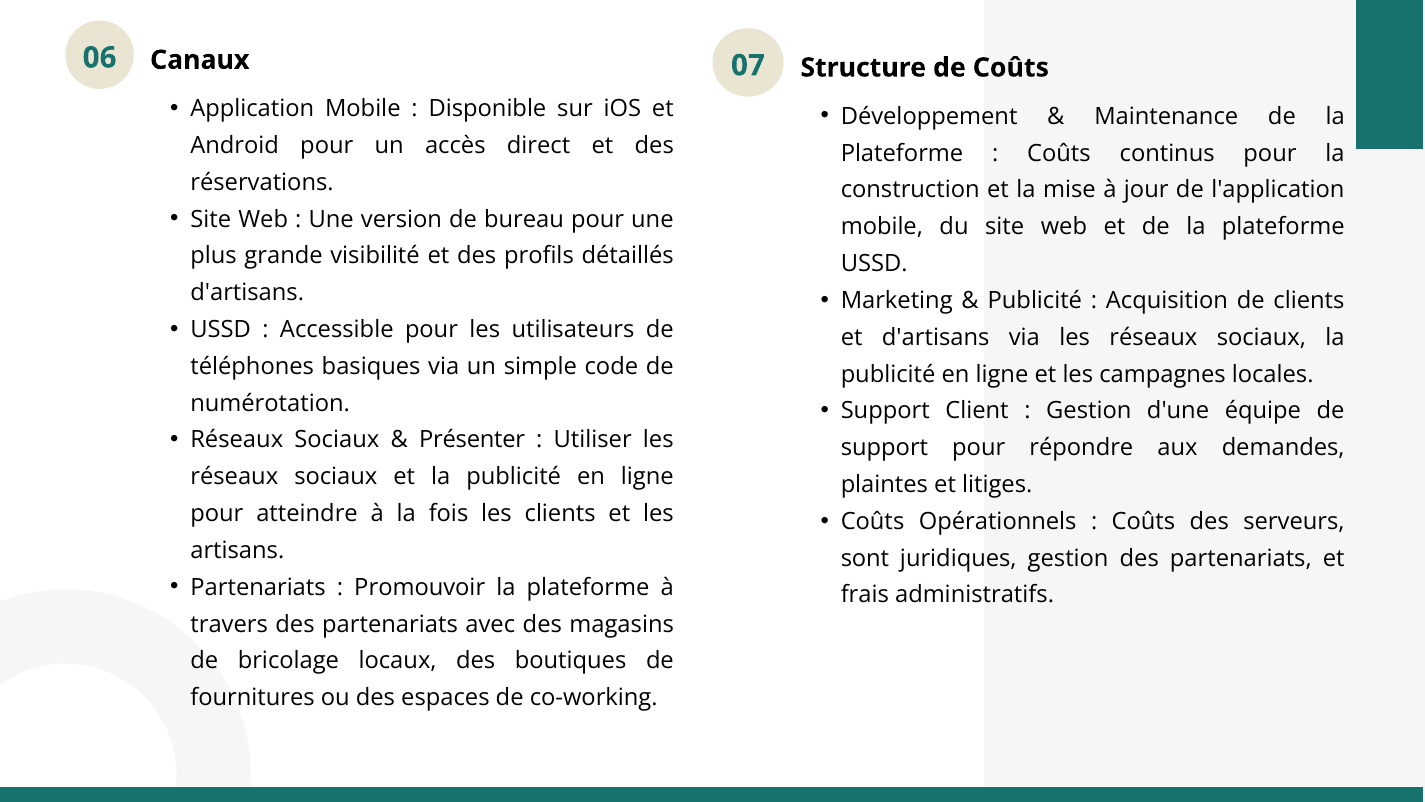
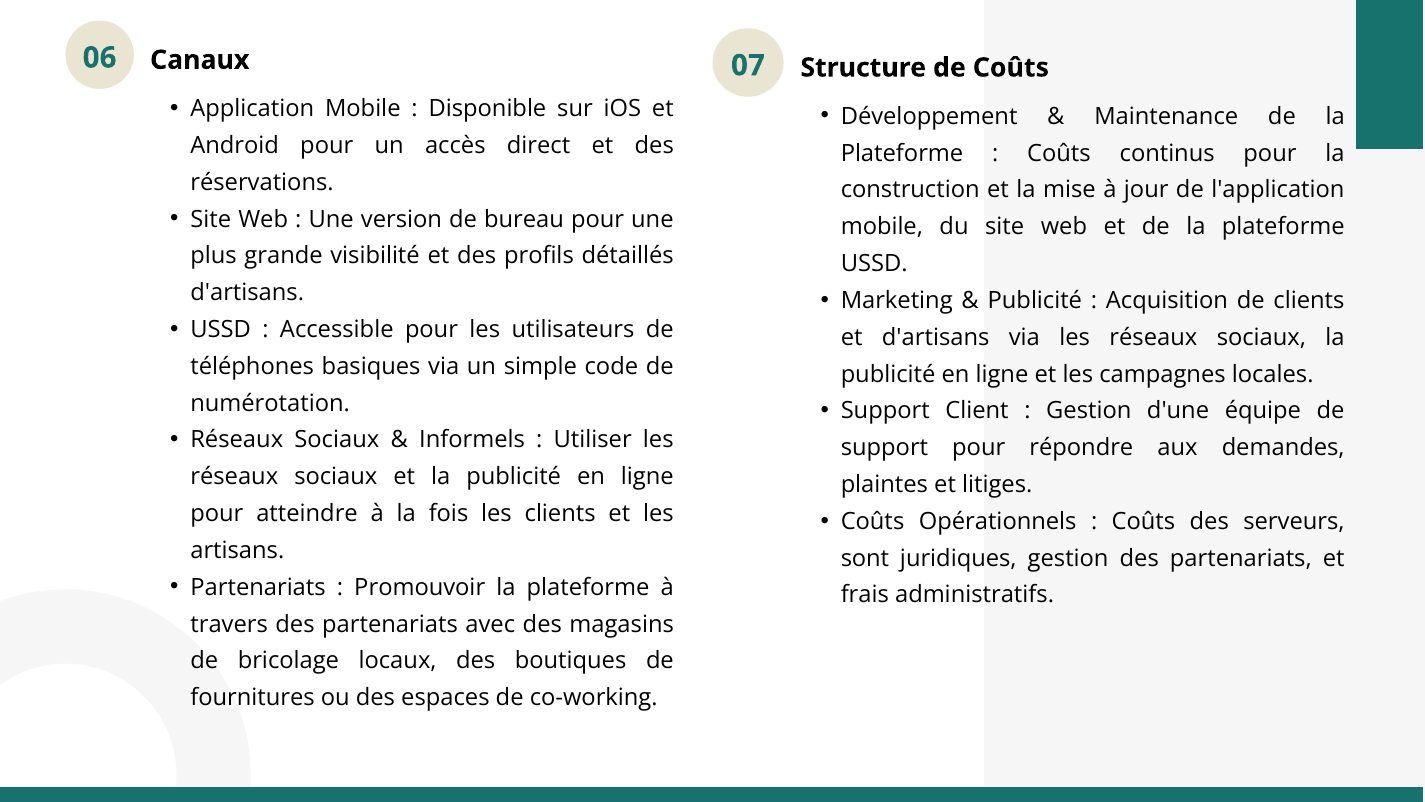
Présenter: Présenter -> Informels (472, 440)
